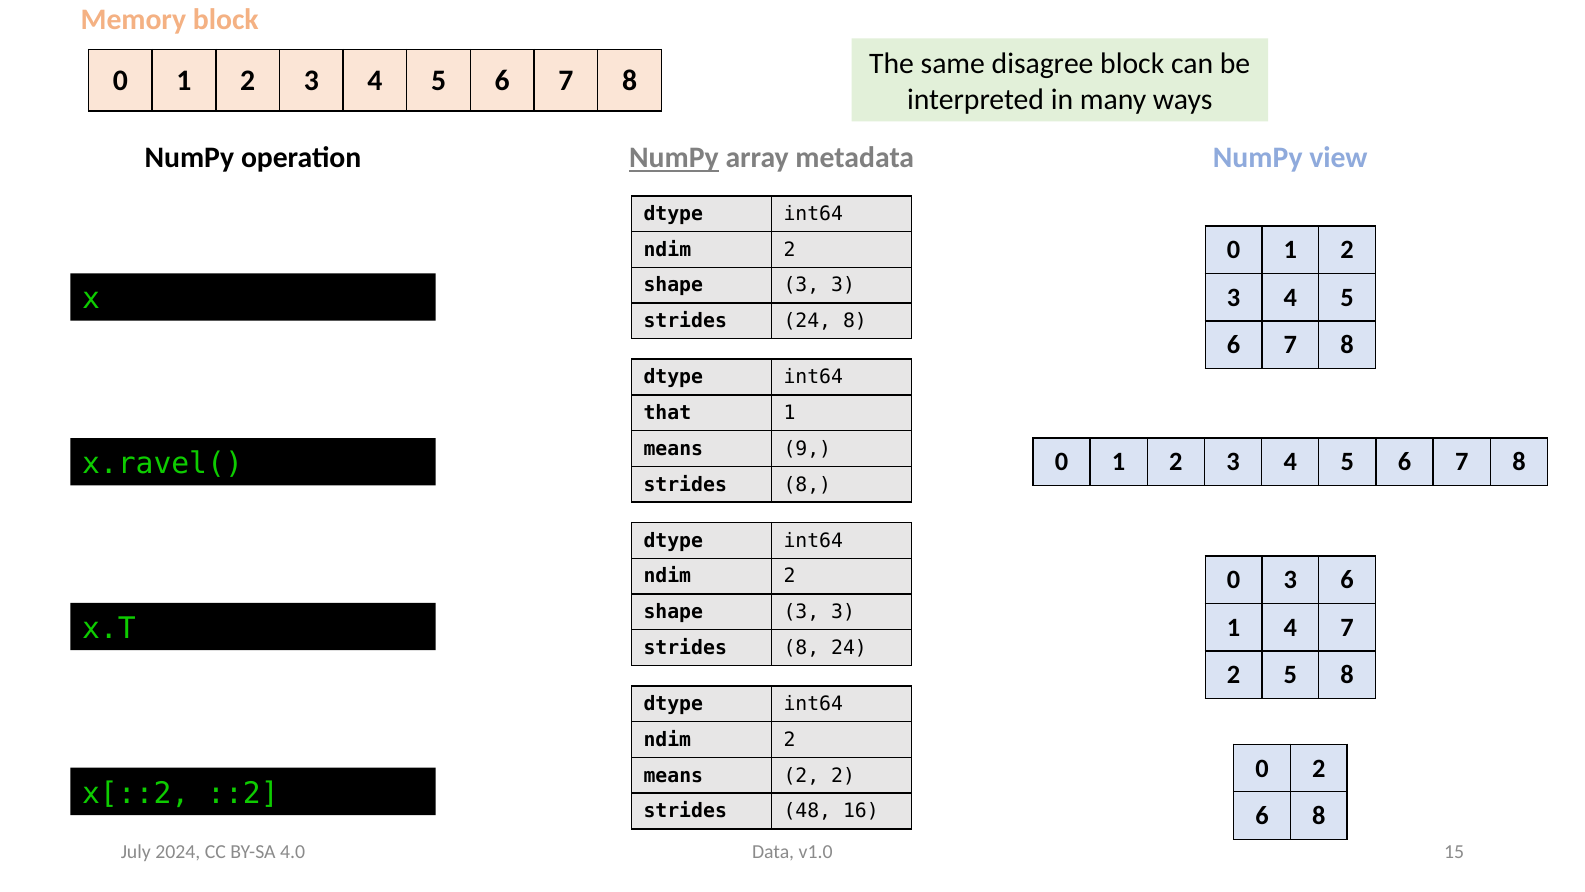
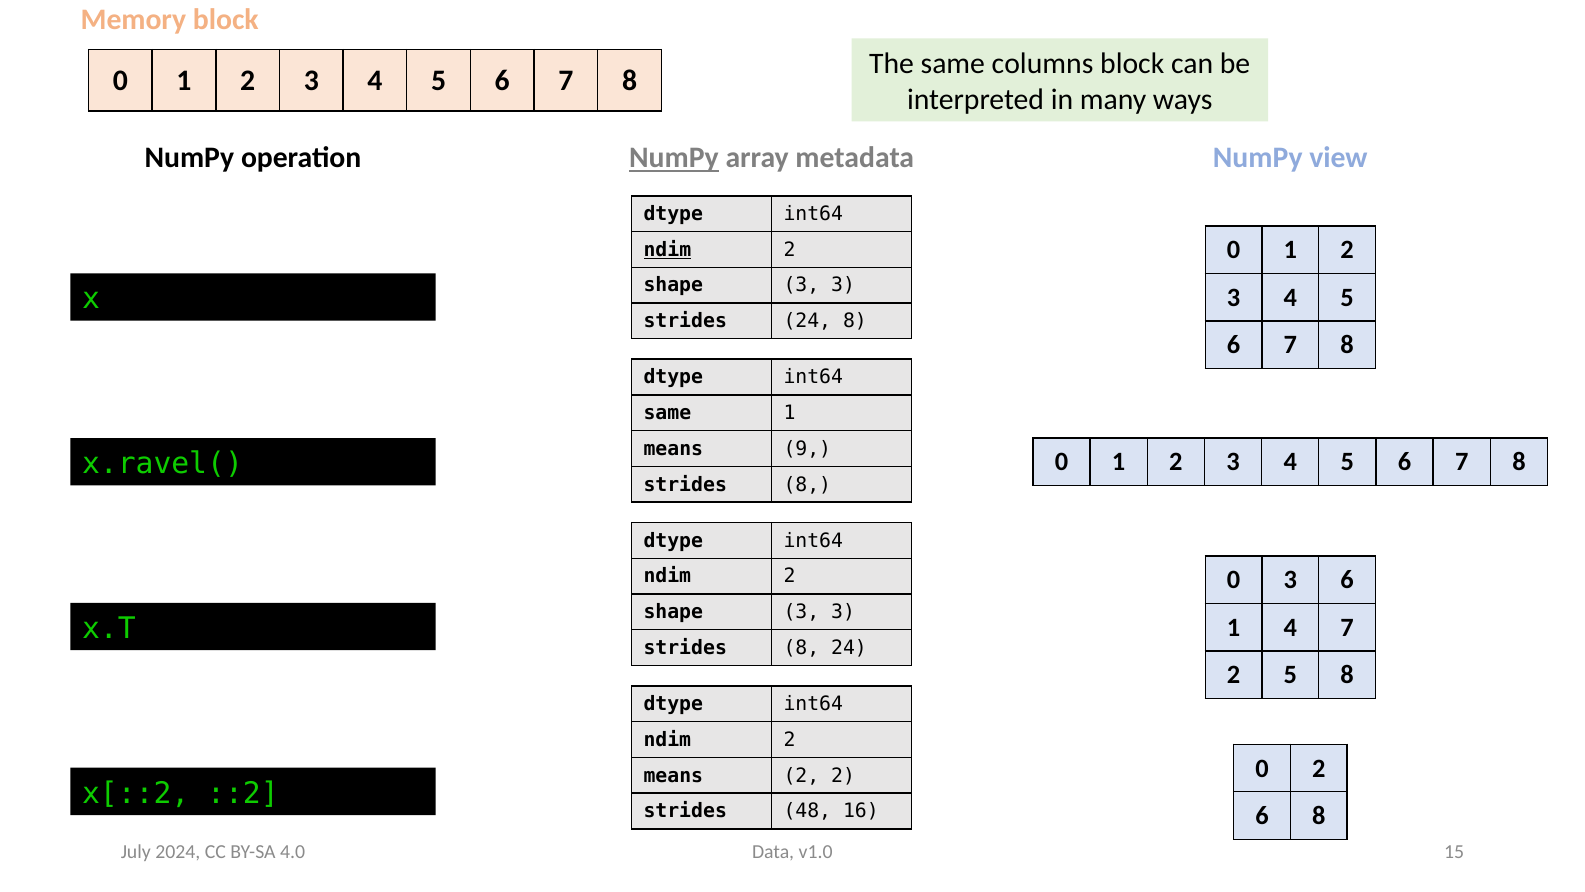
disagree: disagree -> columns (1043, 64)
ndim underline: none -> present (667, 250)
that: that -> same (667, 413)
